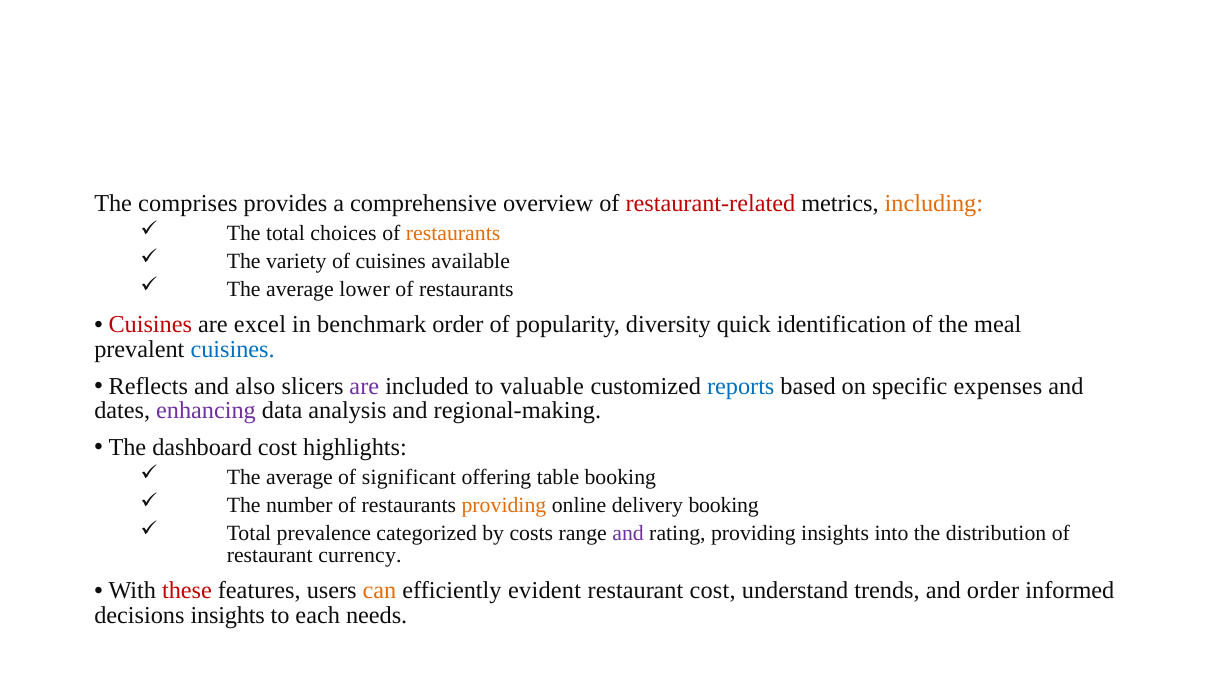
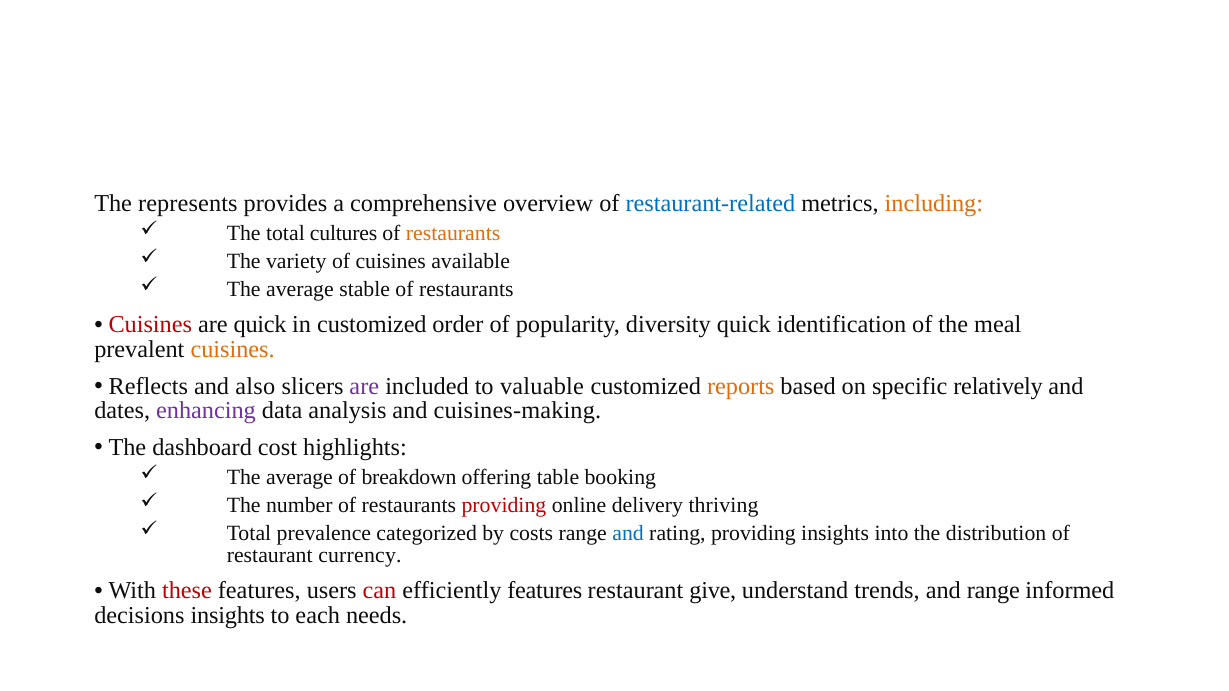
comprises: comprises -> represents (188, 203)
restaurant-related colour: red -> blue (710, 203)
choices: choices -> cultures (344, 233)
lower: lower -> stable (365, 289)
are excel: excel -> quick (260, 325)
in benchmark: benchmark -> customized (372, 325)
cuisines colour: blue -> orange (233, 349)
reports colour: blue -> orange (741, 386)
expenses: expenses -> relatively (998, 386)
regional-making: regional-making -> cuisines-making (517, 411)
significant: significant -> breakdown (409, 477)
providing colour: orange -> red (504, 505)
delivery booking: booking -> thriving (724, 505)
and colour: purple -> blue (628, 534)
can colour: orange -> red (379, 591)
efficiently evident: evident -> features (545, 591)
restaurant cost: cost -> give (713, 591)
and order: order -> range (993, 591)
